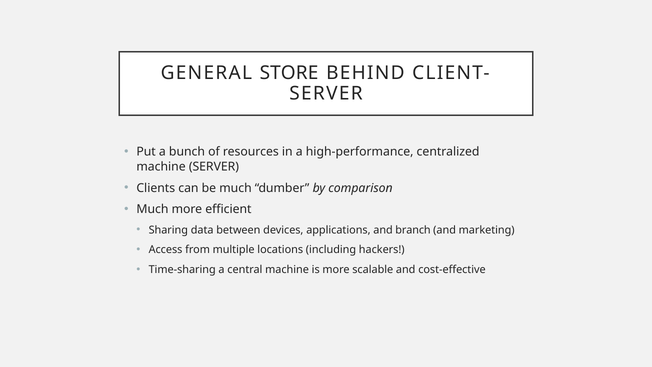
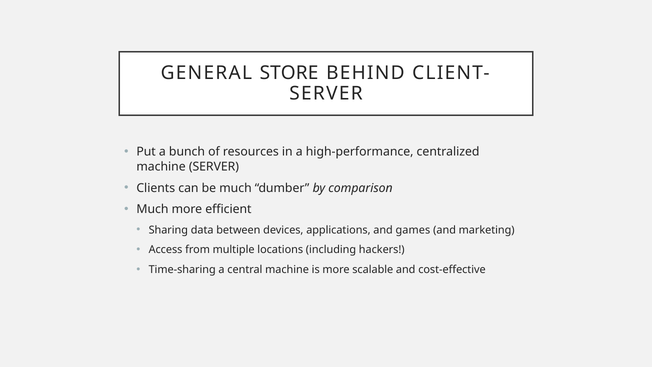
branch: branch -> games (413, 230)
